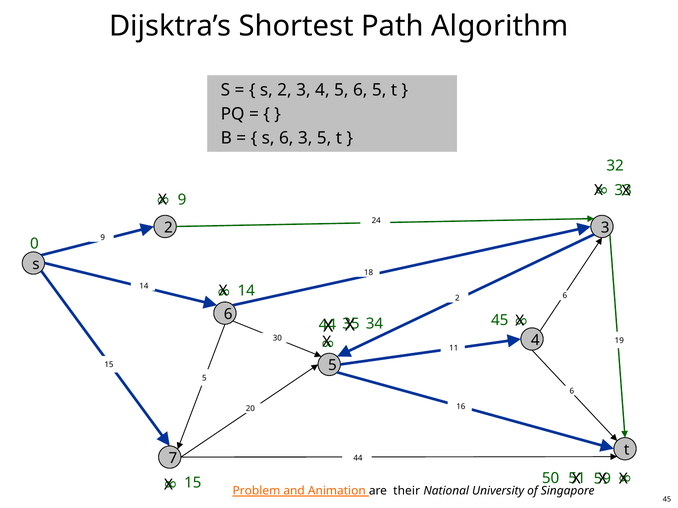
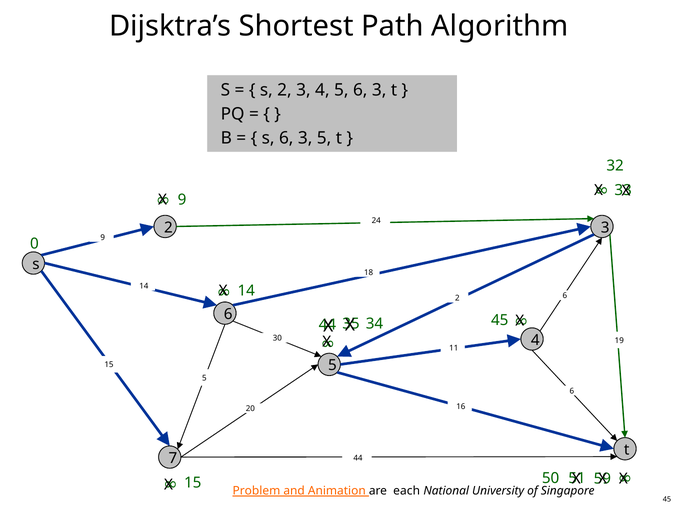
5 6 5: 5 -> 3 (379, 90)
their: their -> each (407, 491)
